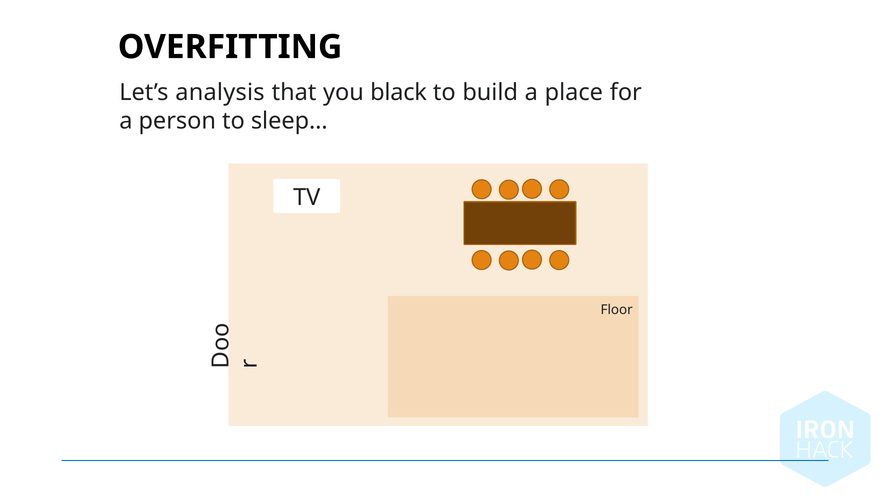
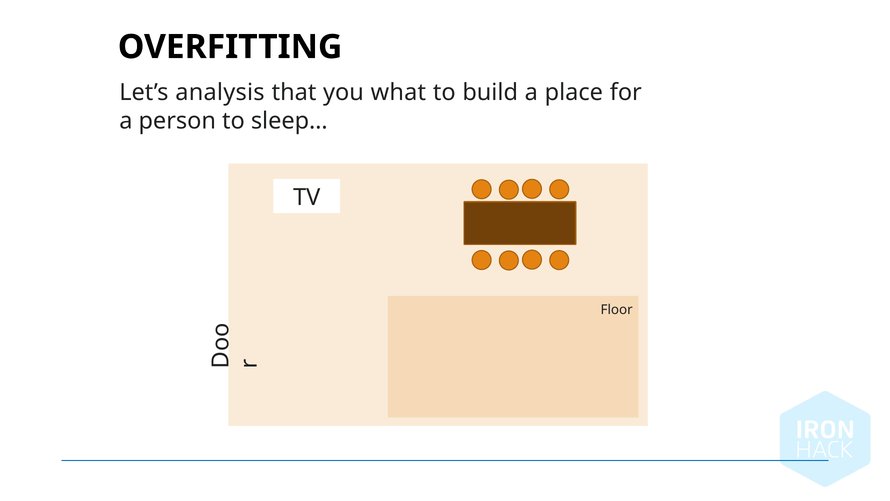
black: black -> what (398, 93)
